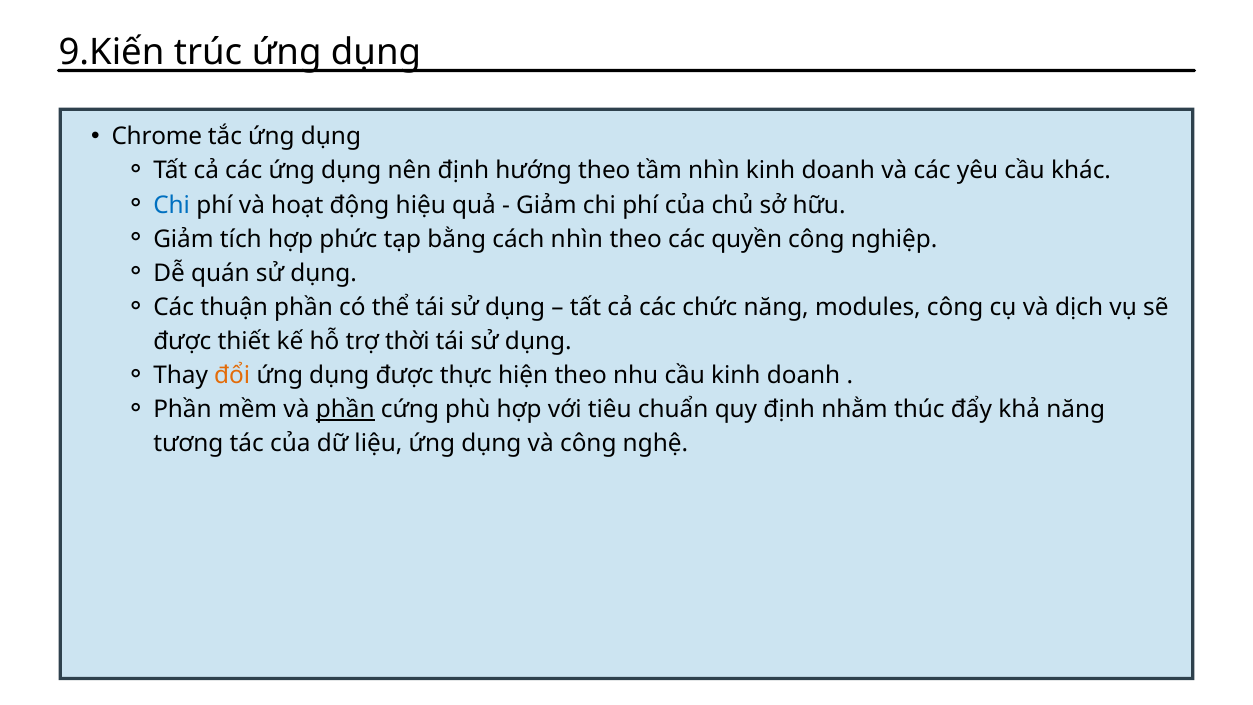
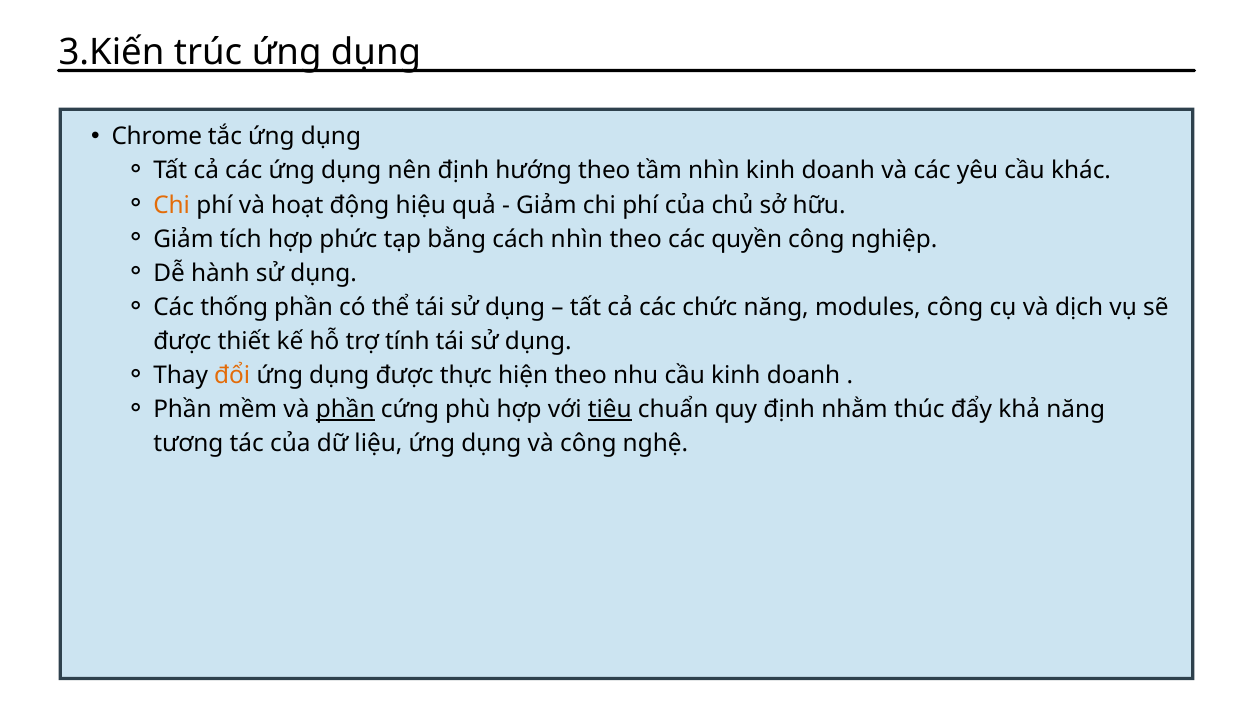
9.Kiến: 9.Kiến -> 3.Kiến (111, 53)
Chi colour: blue -> orange (172, 205)
quán: quán -> hành (220, 273)
thuận: thuận -> thống (234, 307)
thời: thời -> tính (407, 341)
tiêu underline: none -> present (610, 410)
